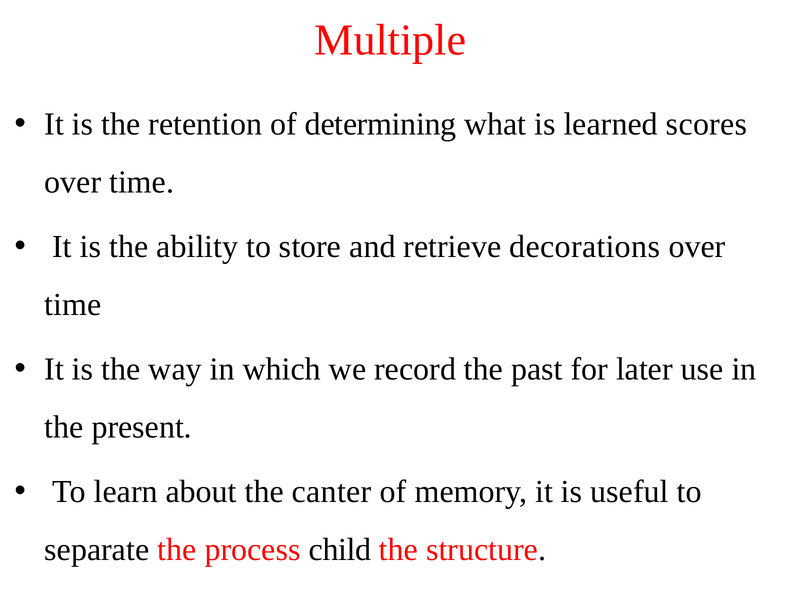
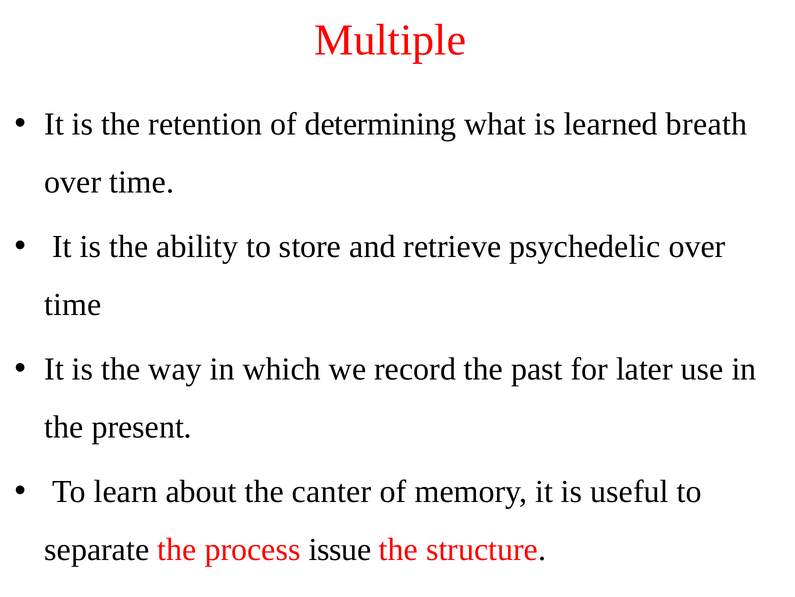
scores: scores -> breath (707, 124)
decorations: decorations -> psychedelic (585, 247)
child: child -> issue (340, 549)
